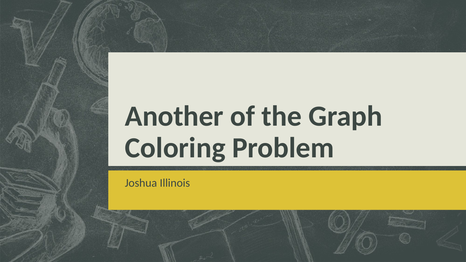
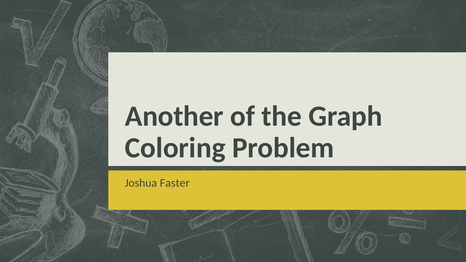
Illinois: Illinois -> Faster (175, 183)
